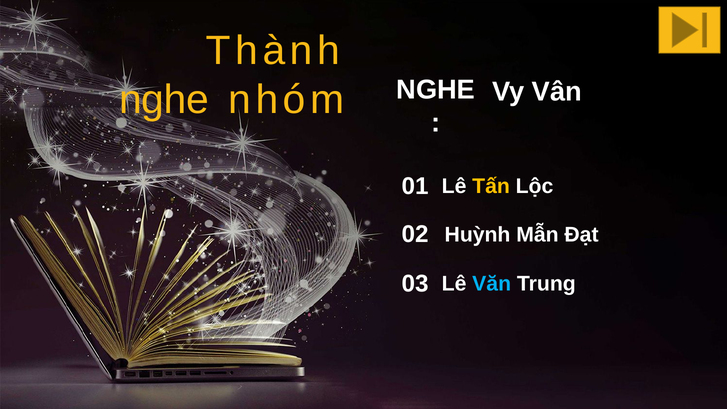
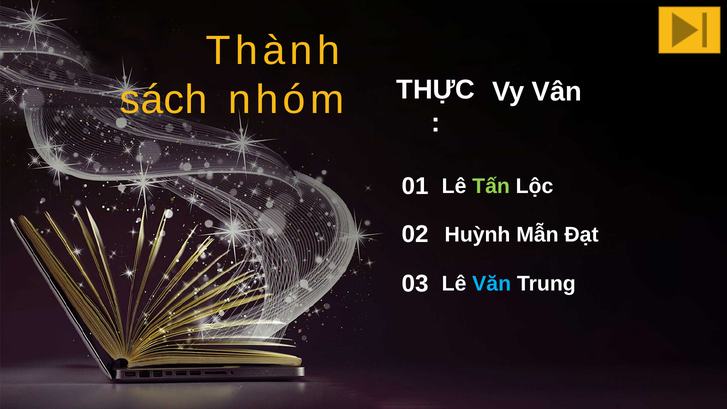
NGHE: NGHE -> THỰC (436, 90)
nghe: nghe -> sách (164, 100)
Tấn colour: yellow -> light green (491, 186)
